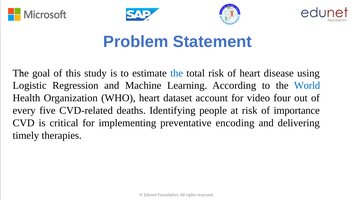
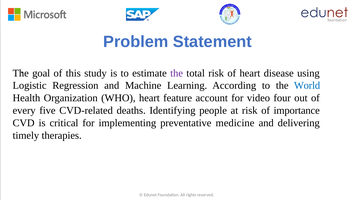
the colour: blue -> purple (177, 73)
dataset: dataset -> feature (178, 98)
encoding: encoding -> medicine (235, 123)
